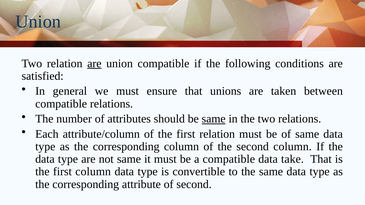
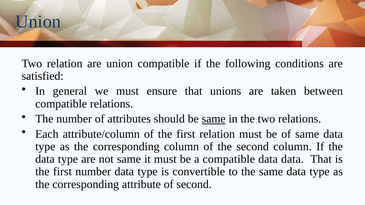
are underline: present -> none (94, 64)
data take: take -> data (292, 159)
first column: column -> number (93, 172)
